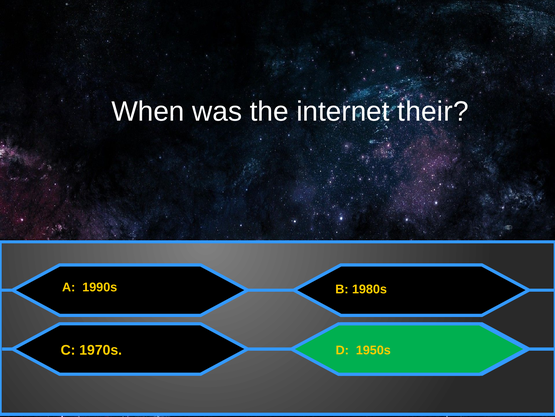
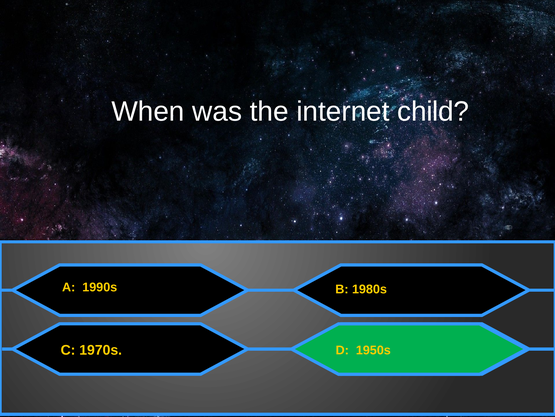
their: their -> child (433, 111)
